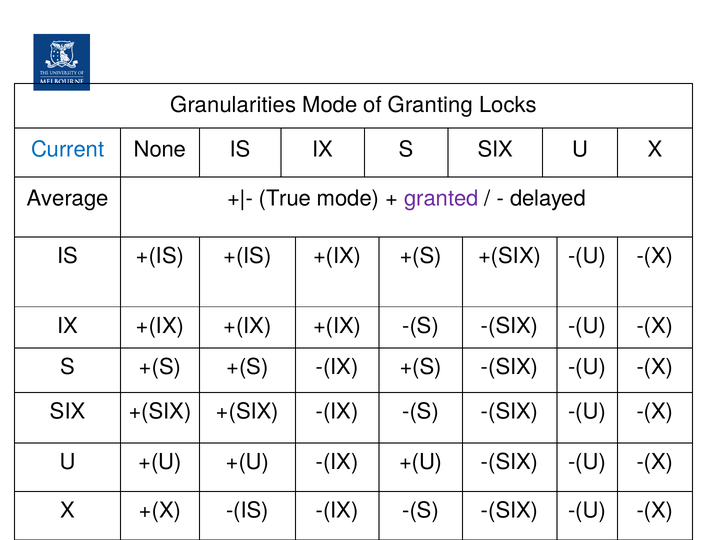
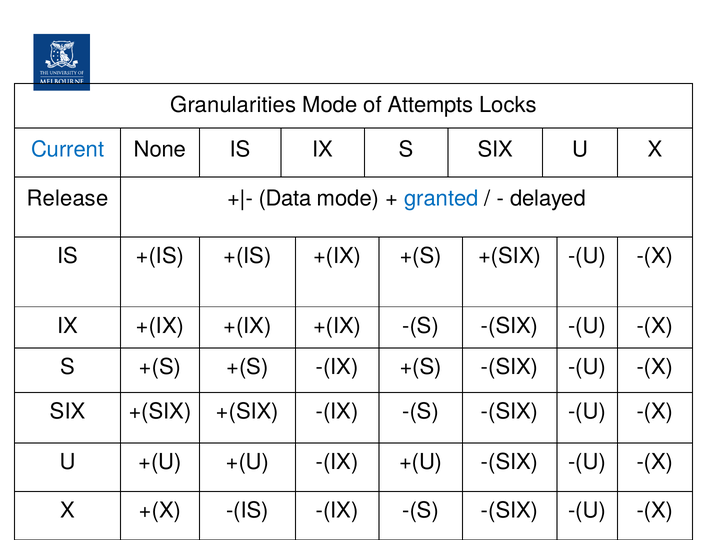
Granting: Granting -> Attempts (431, 105)
Average: Average -> Release (68, 199)
True: True -> Data (285, 199)
granted colour: purple -> blue (441, 199)
